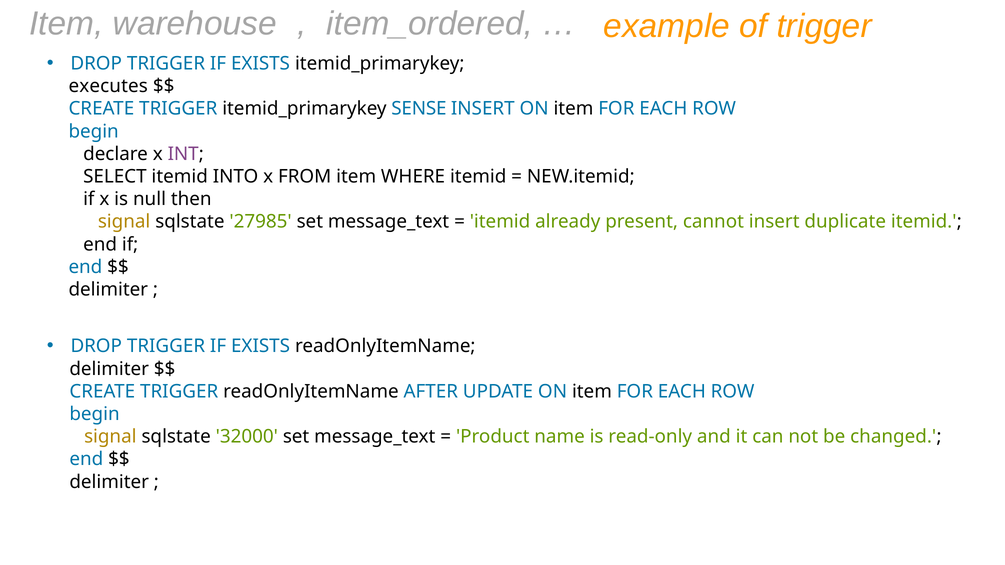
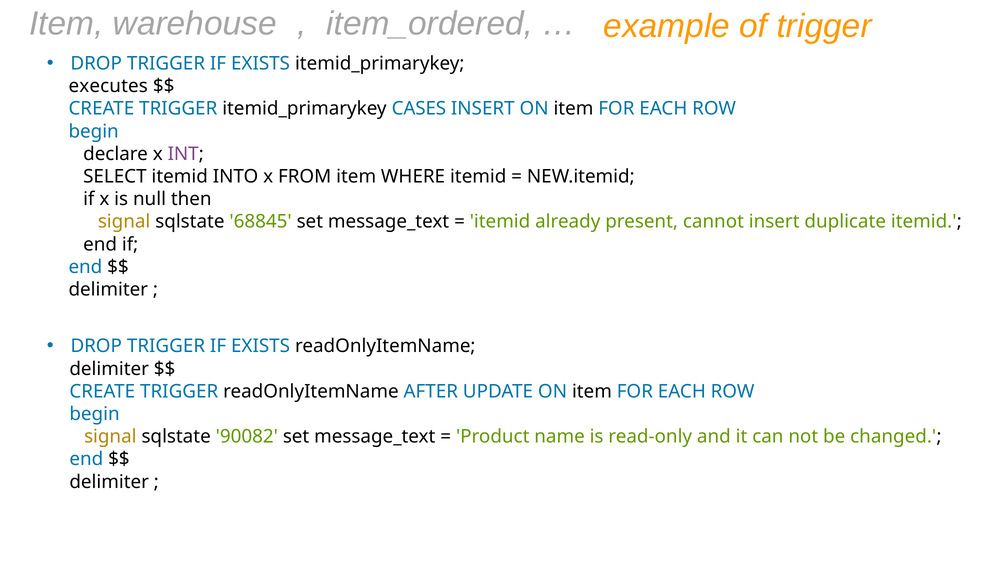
SENSE: SENSE -> CASES (419, 109)
27985: 27985 -> 68845 (261, 222)
32000: 32000 -> 90082 (247, 437)
